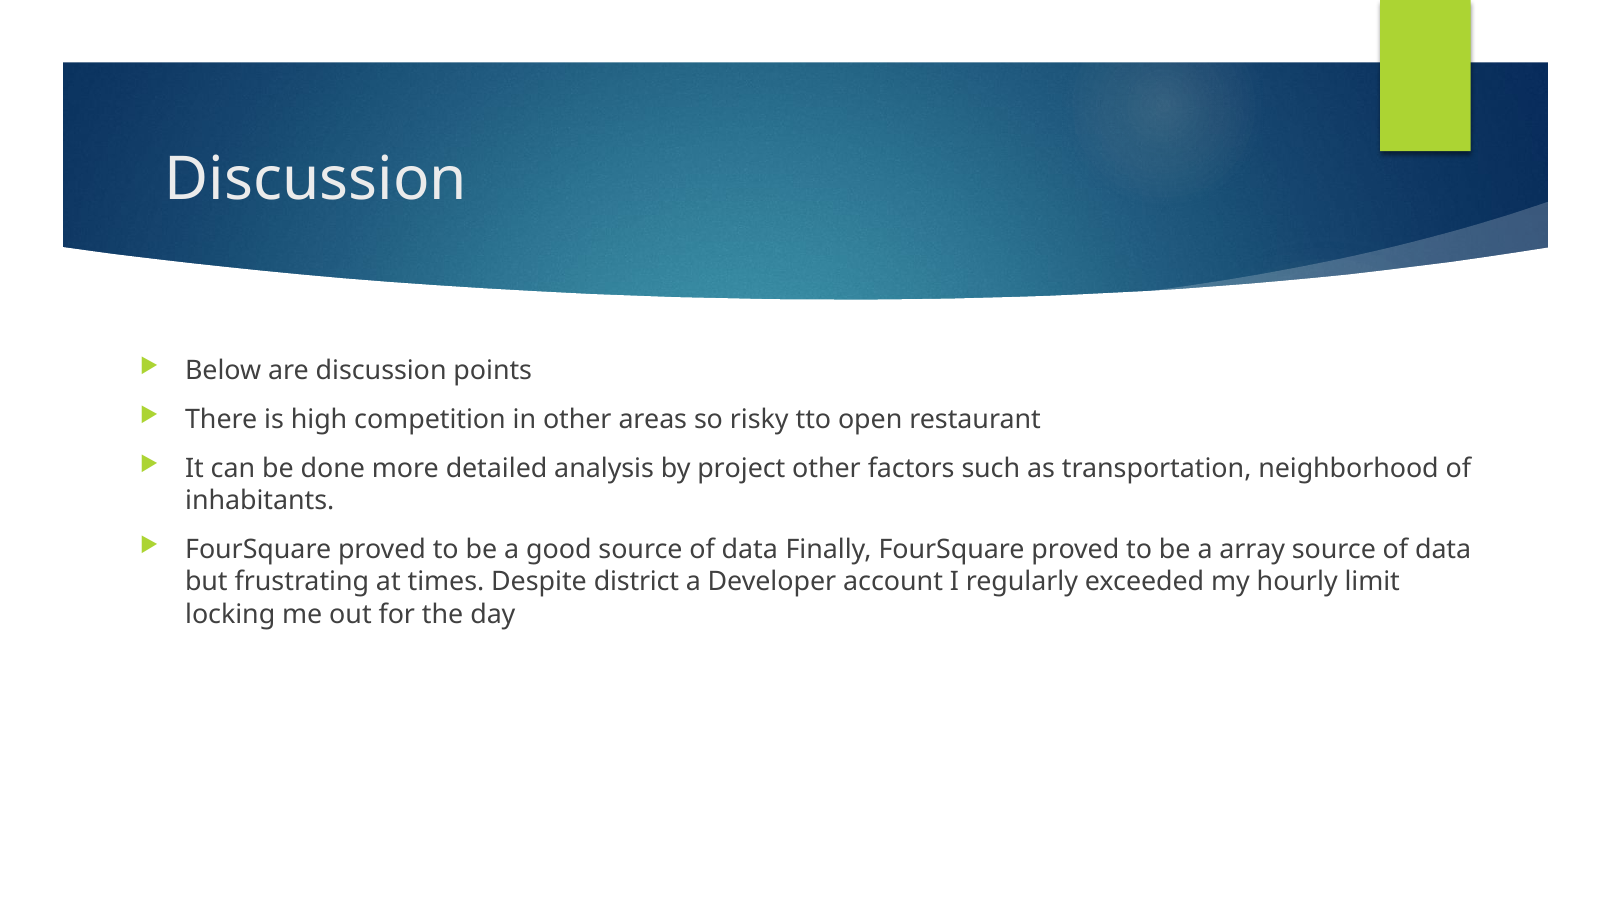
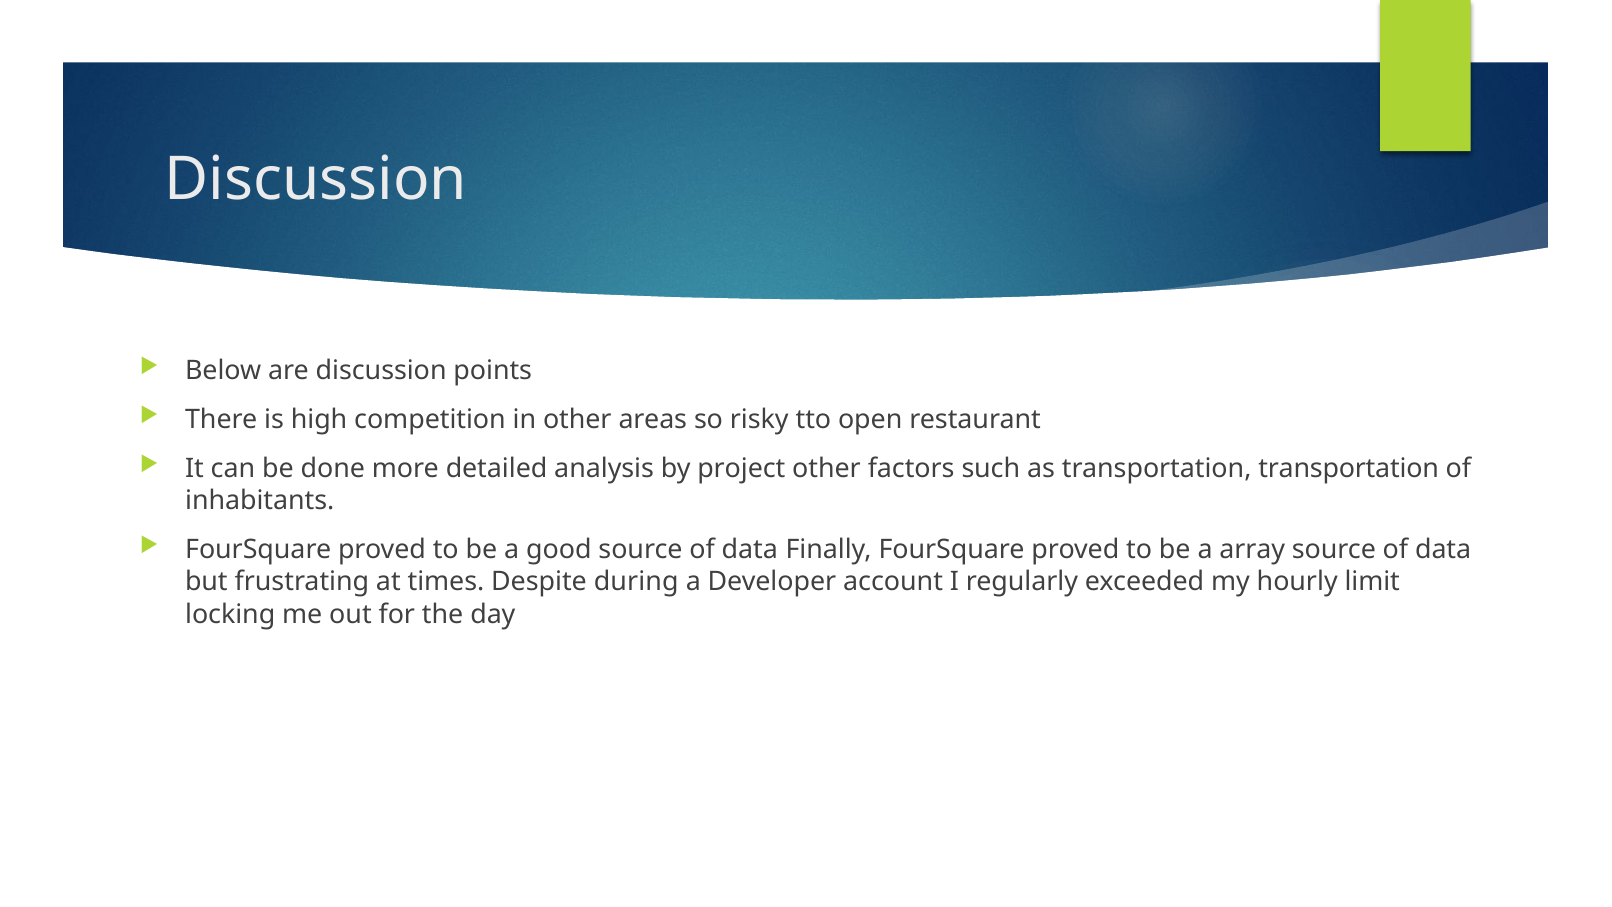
transportation neighborhood: neighborhood -> transportation (1349, 468)
district: district -> during (636, 582)
